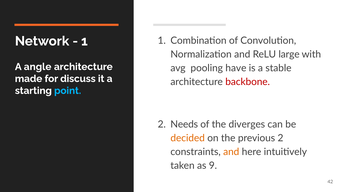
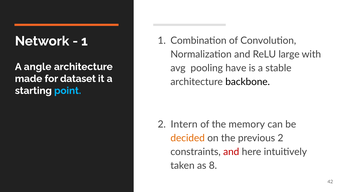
discuss: discuss -> dataset (78, 79)
backbone colour: red -> black (248, 82)
Needs: Needs -> Intern (184, 124)
diverges: diverges -> memory (247, 124)
and colour: orange -> red (231, 152)
9: 9 -> 8 (213, 165)
